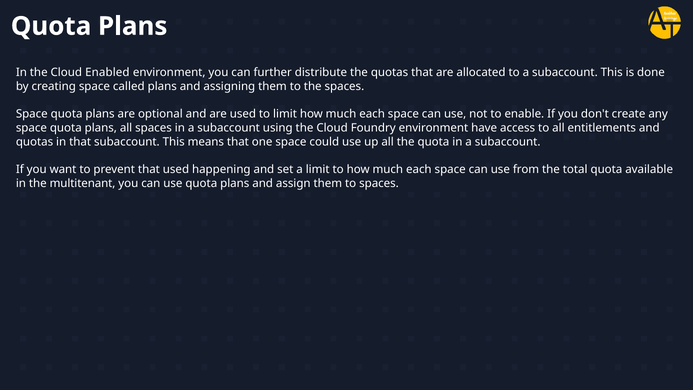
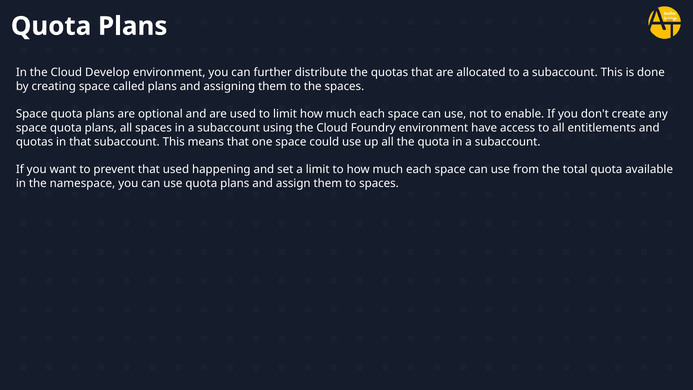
Enabled: Enabled -> Develop (107, 72)
multitenant: multitenant -> namespace (82, 183)
